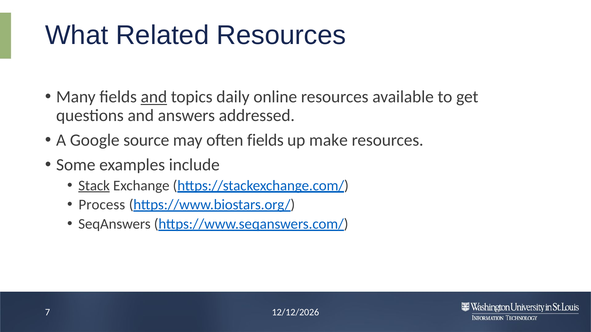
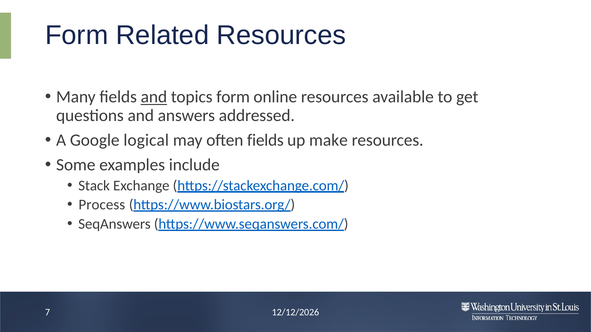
What: What -> Form (77, 35)
topics daily: daily -> form (233, 97)
source: source -> logical (146, 140)
Stack underline: present -> none (94, 186)
